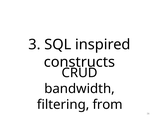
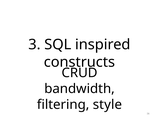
from: from -> style (107, 105)
